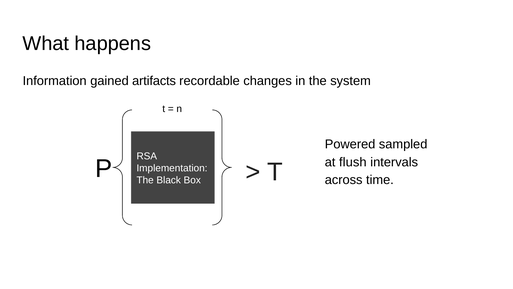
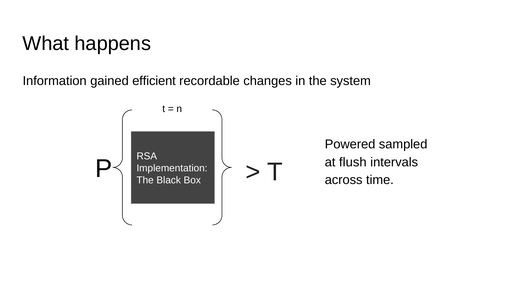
artifacts: artifacts -> efficient (154, 81)
